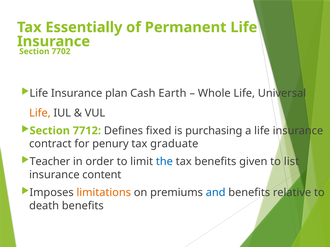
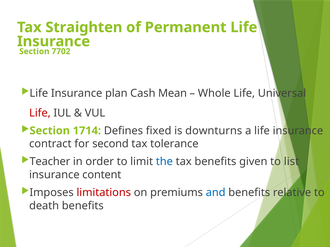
Essentially: Essentially -> Straighten (84, 27)
Earth: Earth -> Mean (173, 93)
Life colour: orange -> red (40, 113)
7712: 7712 -> 1714 (87, 131)
purchasing: purchasing -> downturns (214, 131)
penury: penury -> second (110, 144)
graduate: graduate -> tolerance (174, 144)
limitations colour: orange -> red (104, 193)
